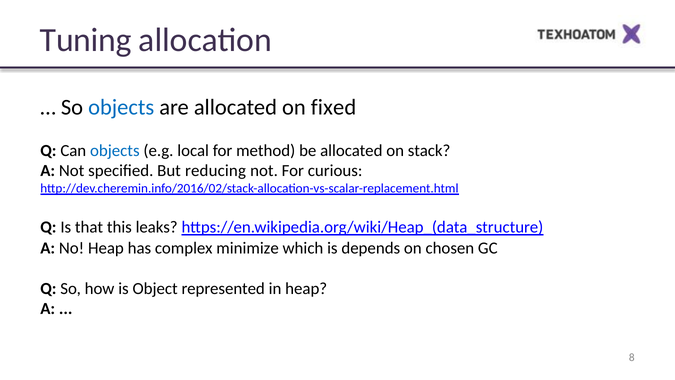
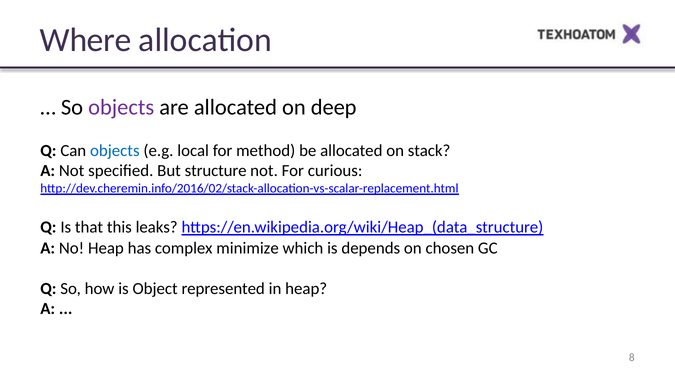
Tuning: Tuning -> Where (86, 40)
objects colour: blue -> purple (121, 107)
fixed: fixed -> deep (334, 107)
reducing: reducing -> structure (216, 171)
